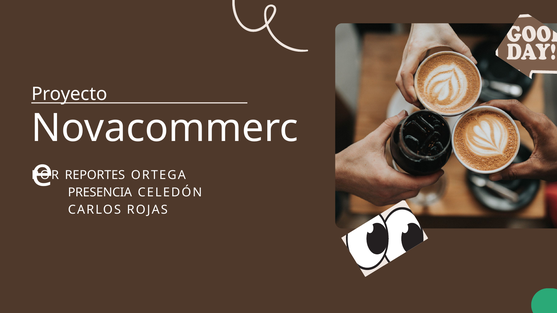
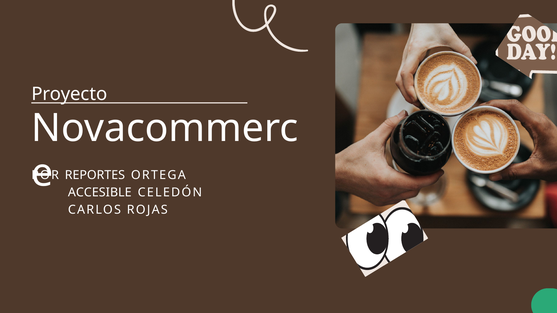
PRESENCIA: PRESENCIA -> ACCESIBLE (100, 193)
